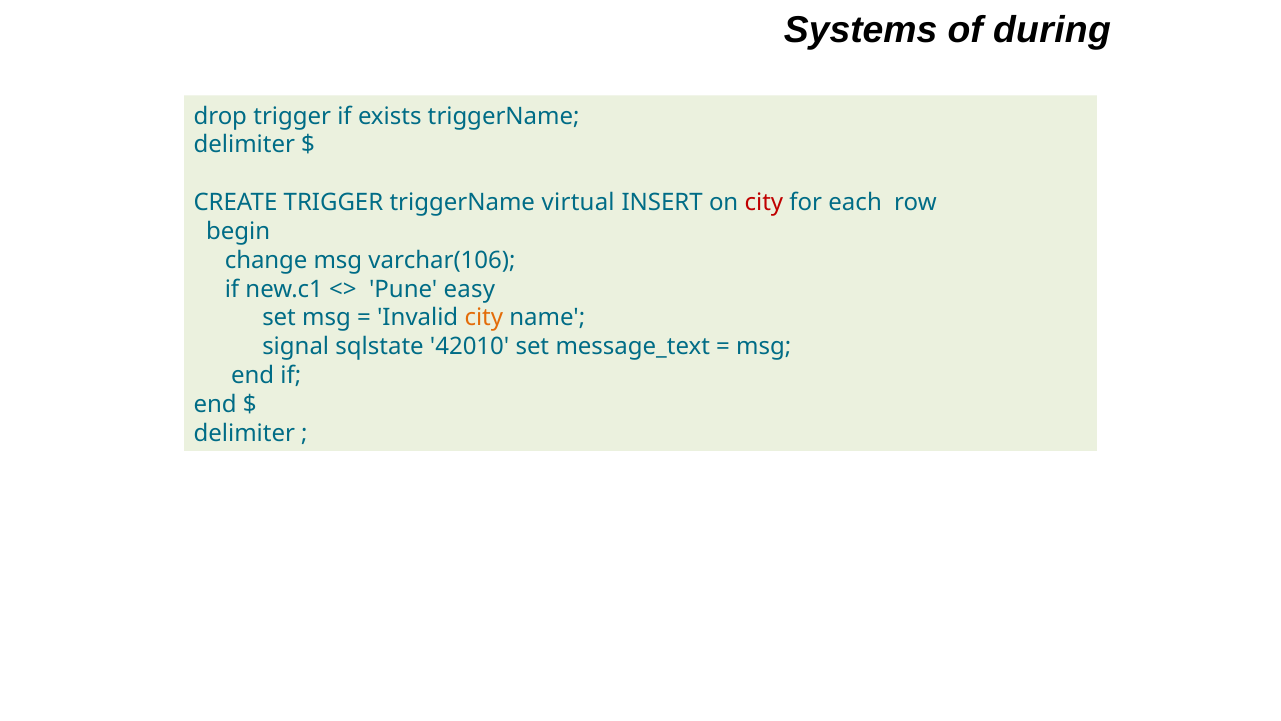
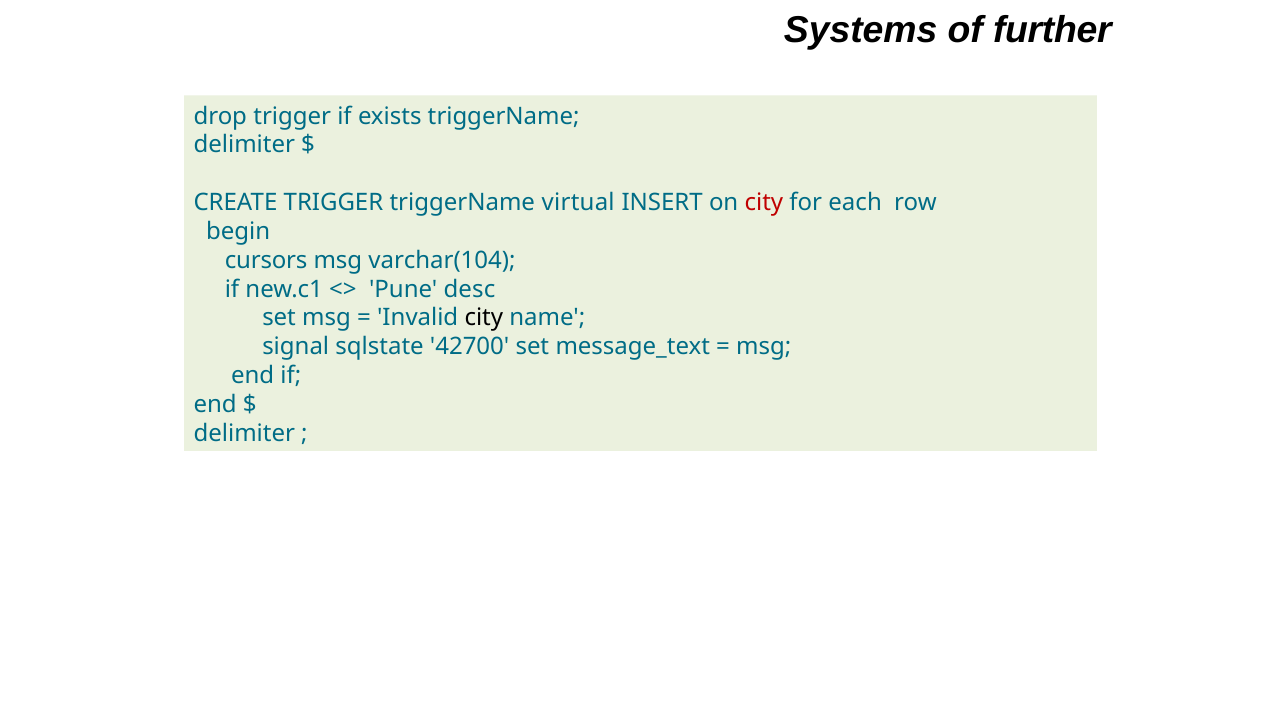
during: during -> further (1052, 30)
change: change -> cursors (266, 260)
varchar(106: varchar(106 -> varchar(104 (442, 260)
easy: easy -> desc (469, 289)
city colour: orange -> black (484, 318)
42010: 42010 -> 42700 (470, 347)
